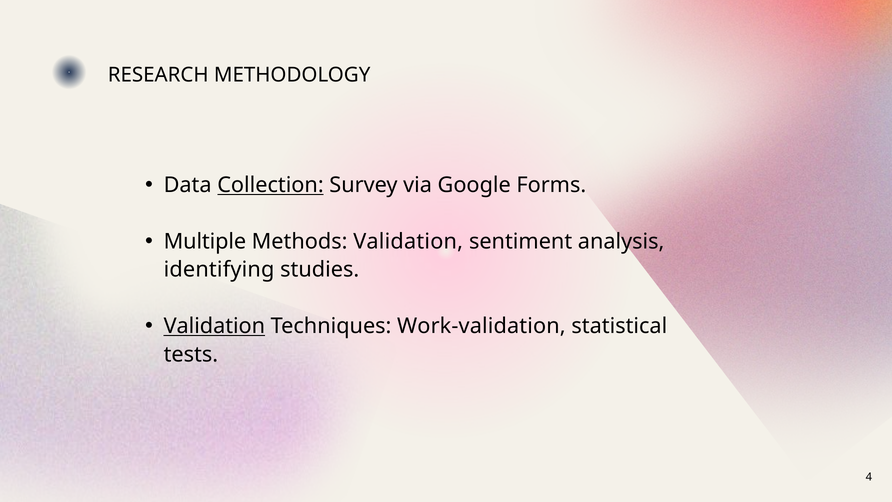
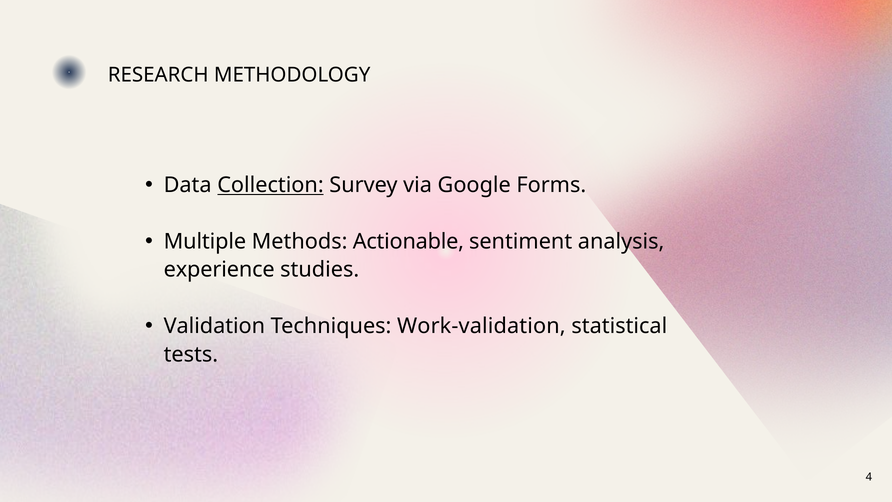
Methods Validation: Validation -> Actionable (408, 241)
identifying: identifying -> experience (219, 270)
Validation underline: present -> none (214, 326)
